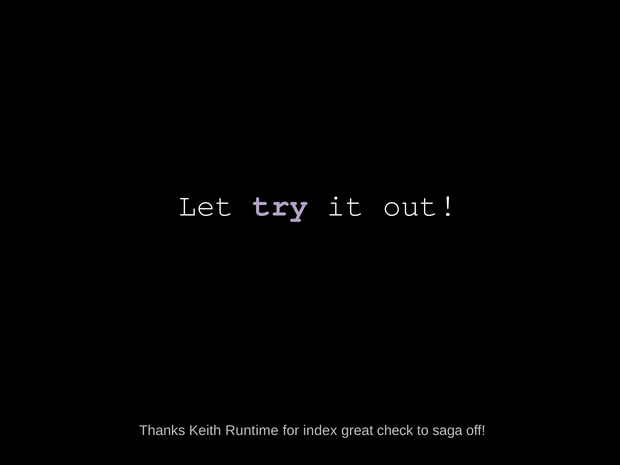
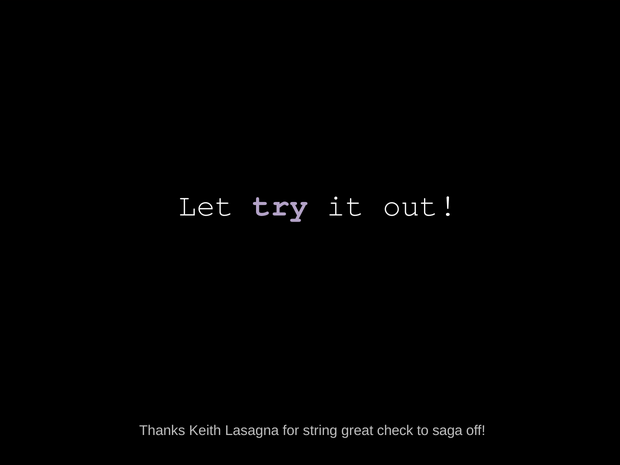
Runtime: Runtime -> Lasagna (252, 431)
index: index -> string (320, 431)
